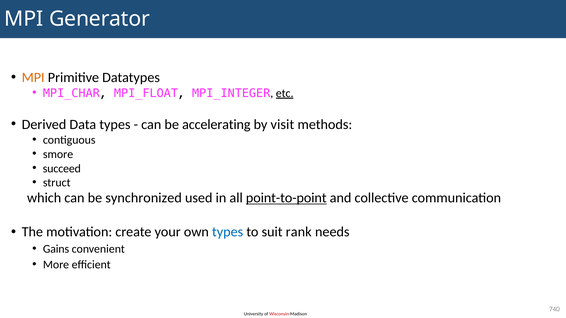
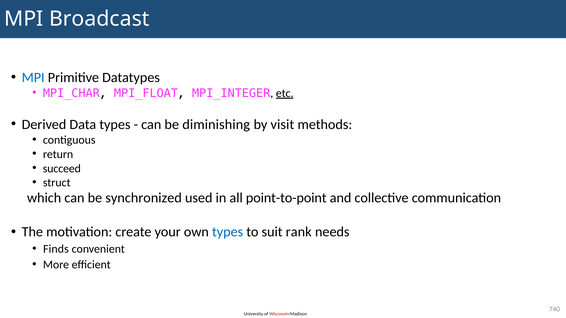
Generator: Generator -> Broadcast (99, 19)
MPI colour: orange -> blue (33, 78)
accelerating: accelerating -> diminishing (216, 125)
smore: smore -> return (58, 154)
point-to-point underline: present -> none (286, 198)
Gains: Gains -> Finds (56, 249)
